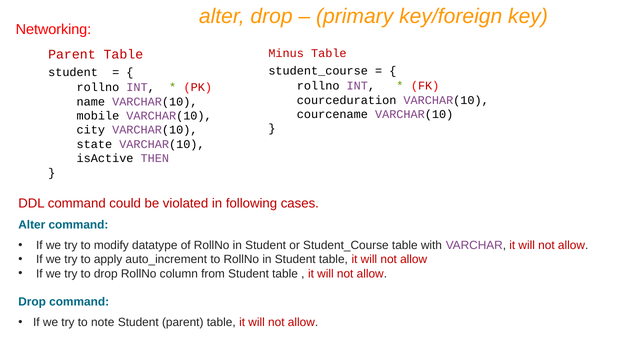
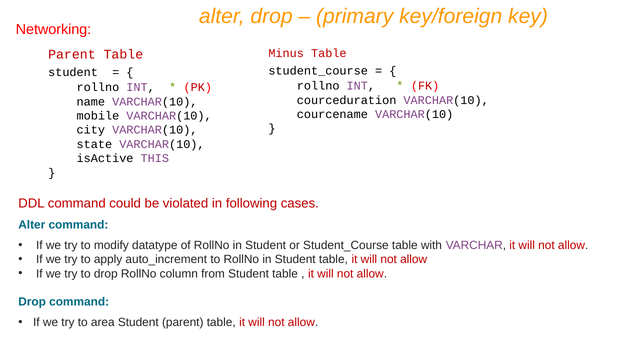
THEN: THEN -> THIS (155, 159)
note: note -> area (103, 323)
